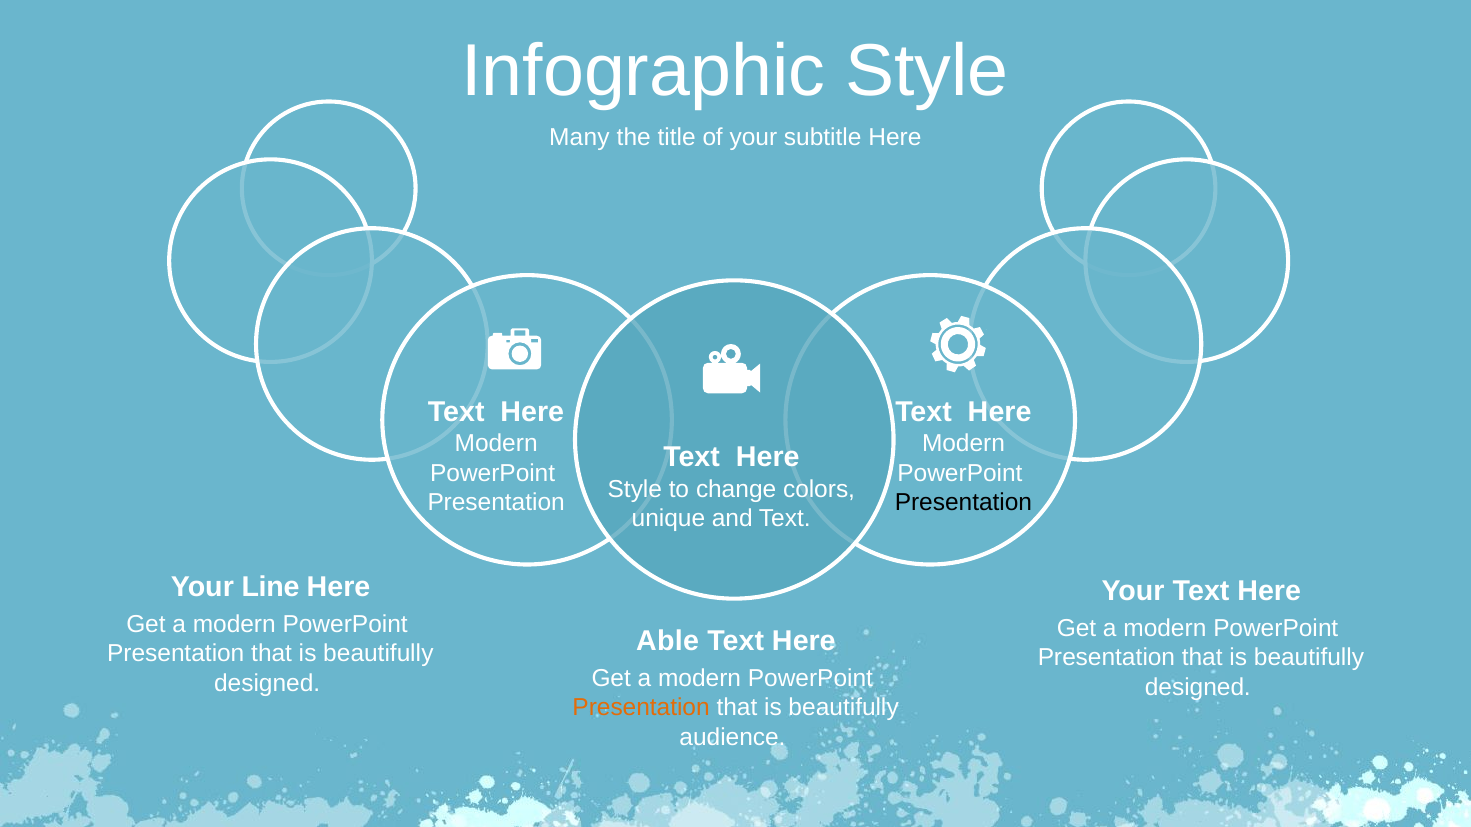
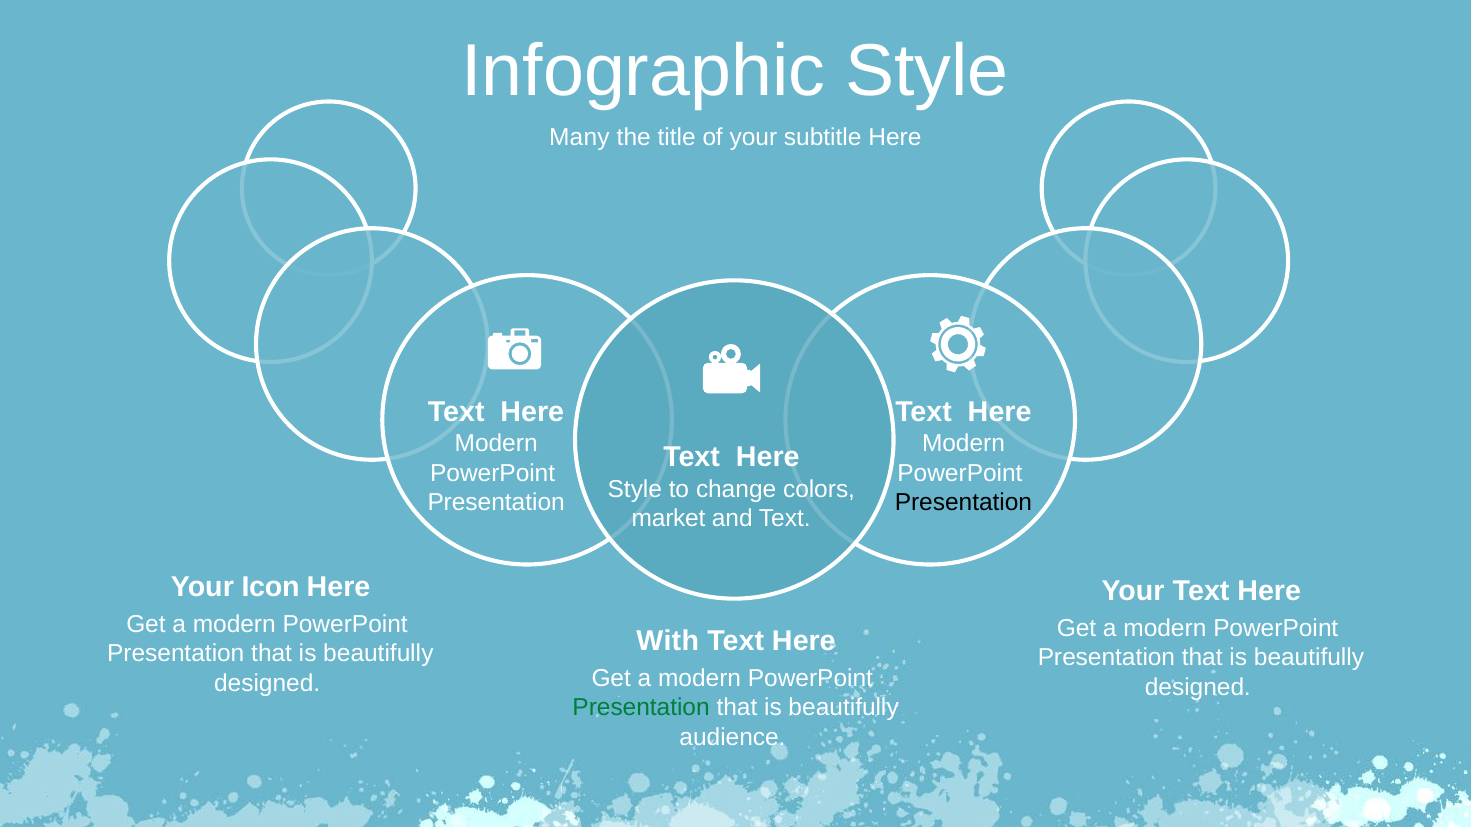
unique: unique -> market (669, 519)
Line: Line -> Icon (271, 587)
Able: Able -> With (668, 641)
Presentation colour: orange -> green (641, 708)
